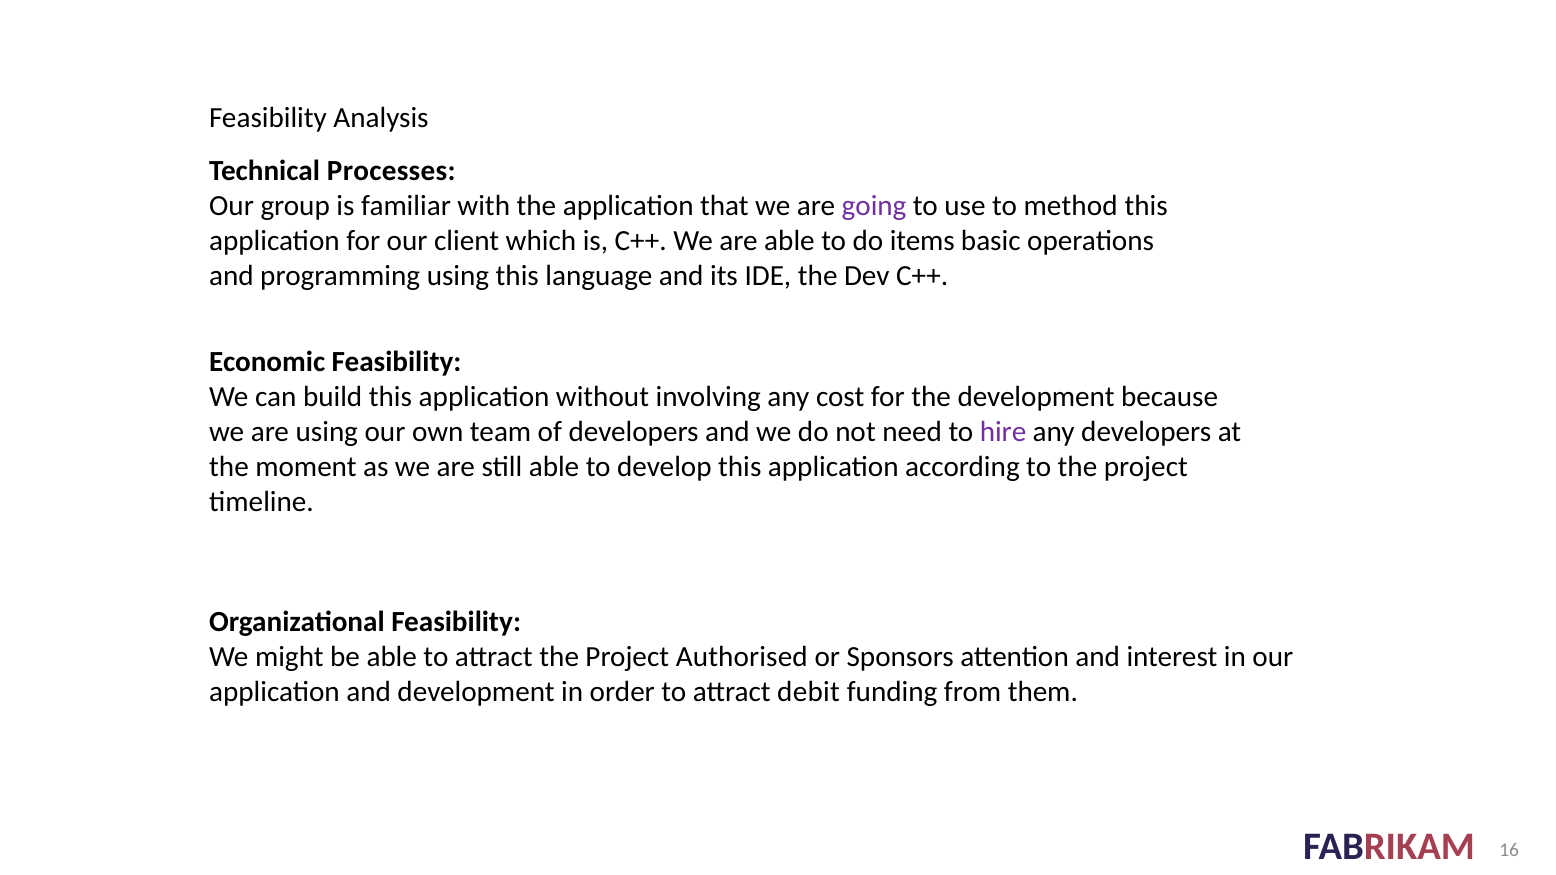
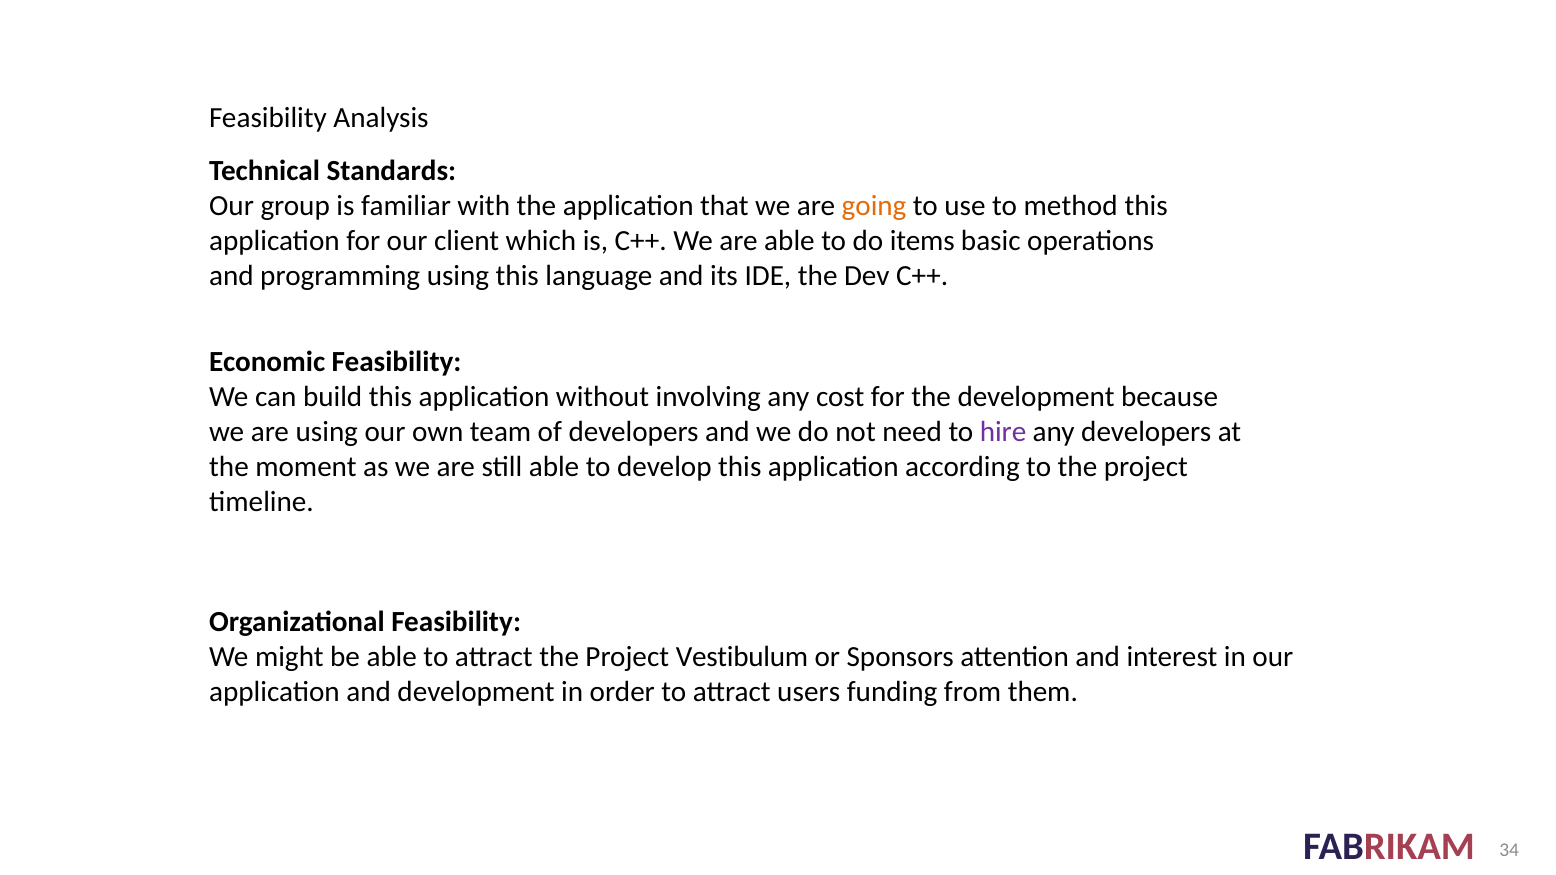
Processes: Processes -> Standards (391, 171)
going colour: purple -> orange (874, 206)
Authorised: Authorised -> Vestibulum (742, 657)
debit: debit -> users (809, 692)
16: 16 -> 34 (1509, 850)
